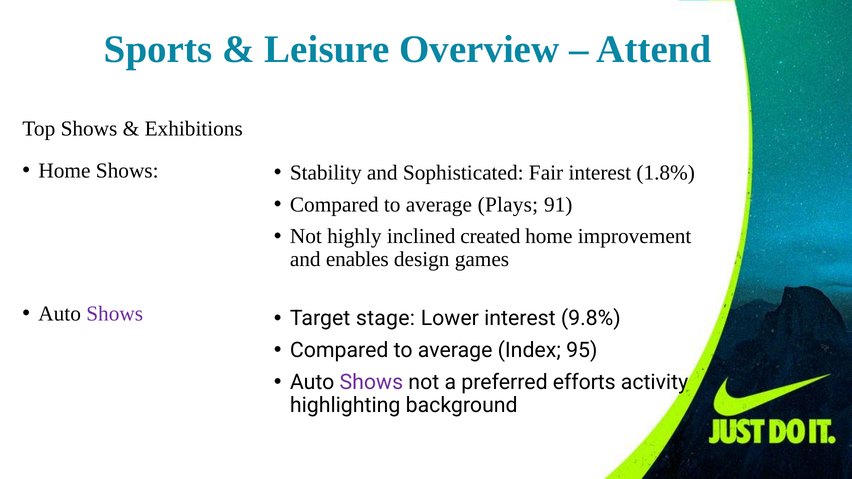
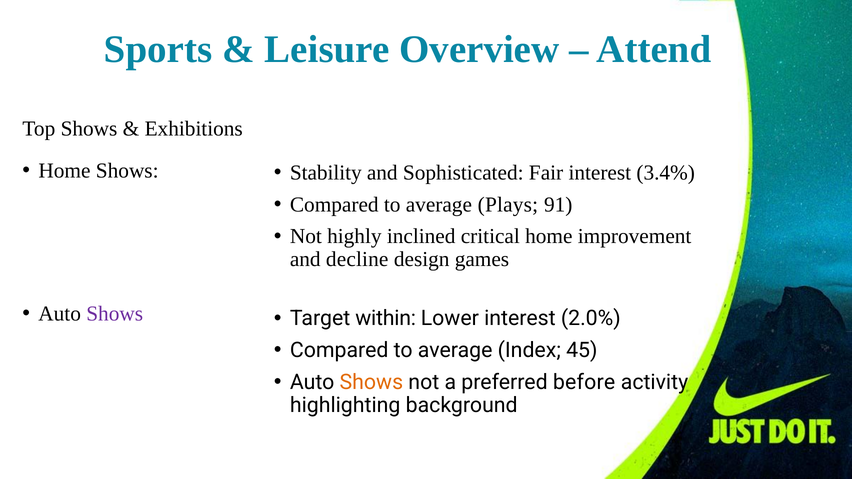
1.8%: 1.8% -> 3.4% (666, 173)
created: created -> critical (490, 237)
enables: enables -> decline (357, 260)
stage: stage -> within (386, 319)
9.8%: 9.8% -> 2.0% (591, 319)
95: 95 -> 45 (582, 350)
Shows colour: purple -> orange (371, 382)
efforts: efforts -> before (584, 382)
